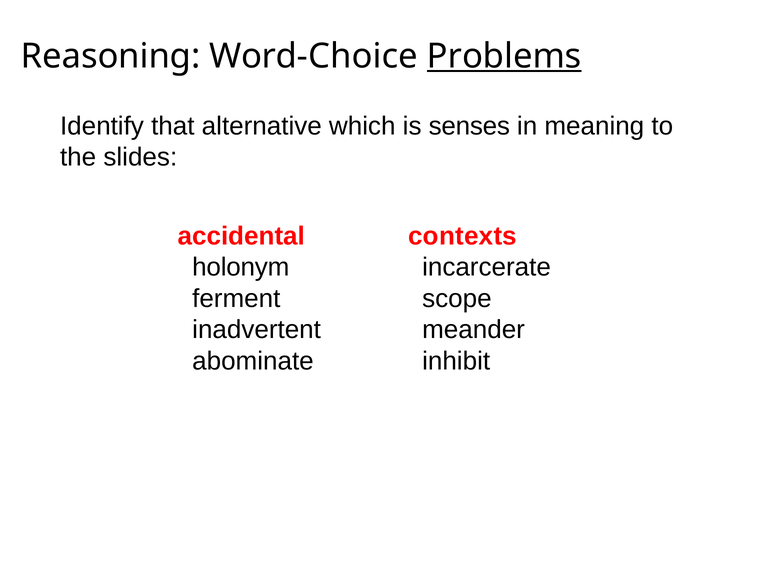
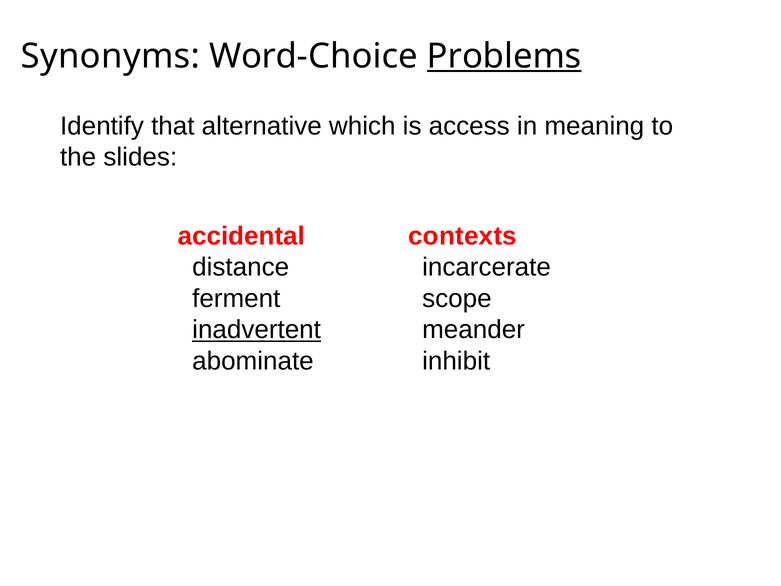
Reasoning: Reasoning -> Synonyms (110, 56)
senses: senses -> access (469, 126)
holonym: holonym -> distance (241, 267)
inadvertent underline: none -> present (257, 330)
